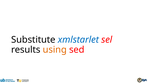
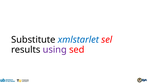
using colour: orange -> purple (55, 50)
